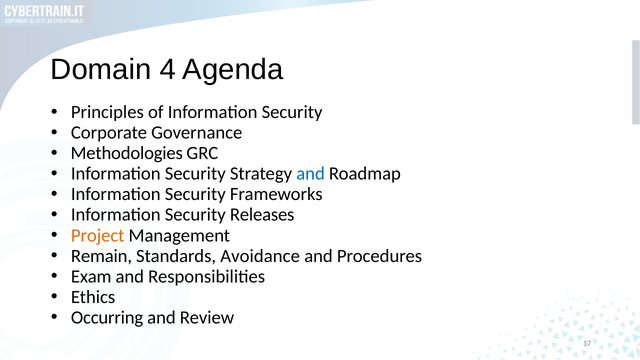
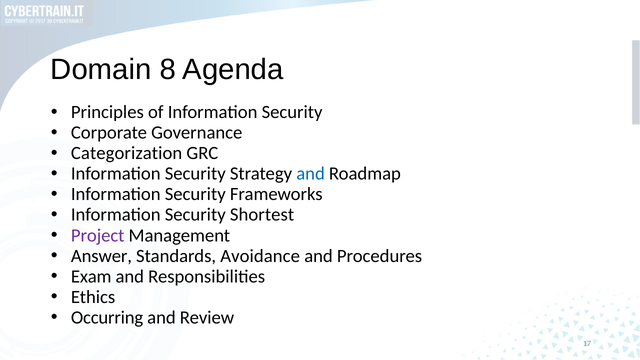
4: 4 -> 8 (168, 69)
Methodologies: Methodologies -> Categorization (127, 153)
Releases: Releases -> Shortest (262, 215)
Project colour: orange -> purple (98, 235)
Remain: Remain -> Answer (101, 256)
